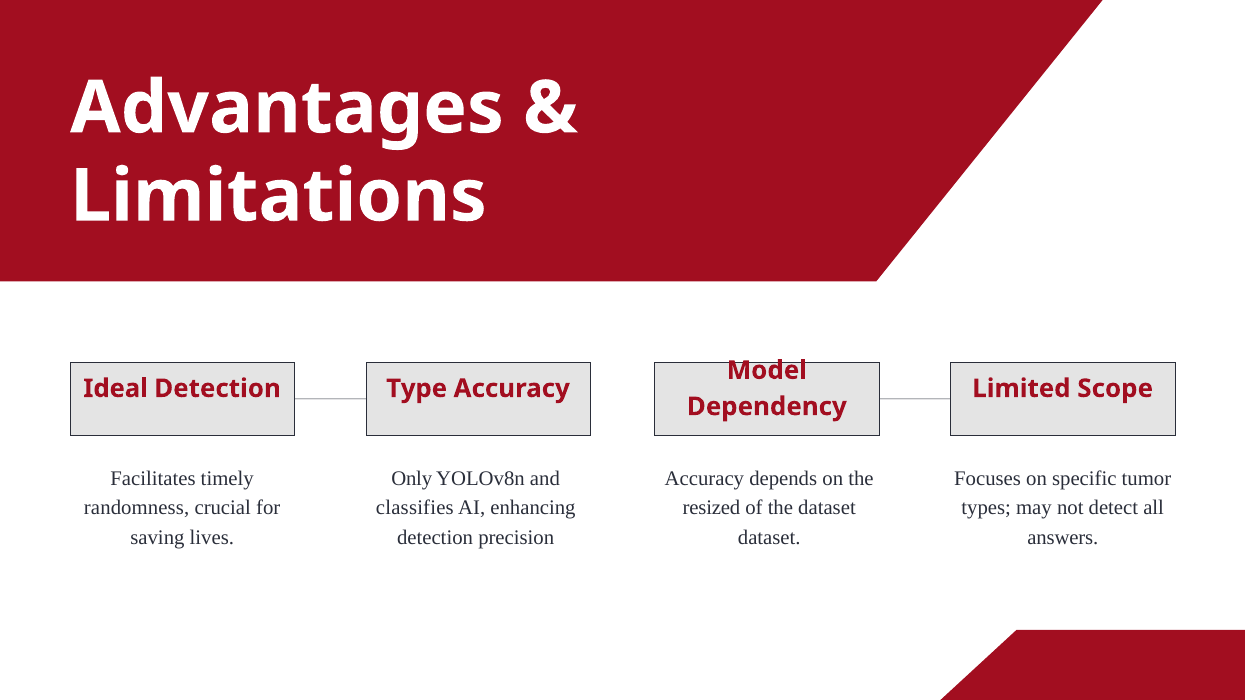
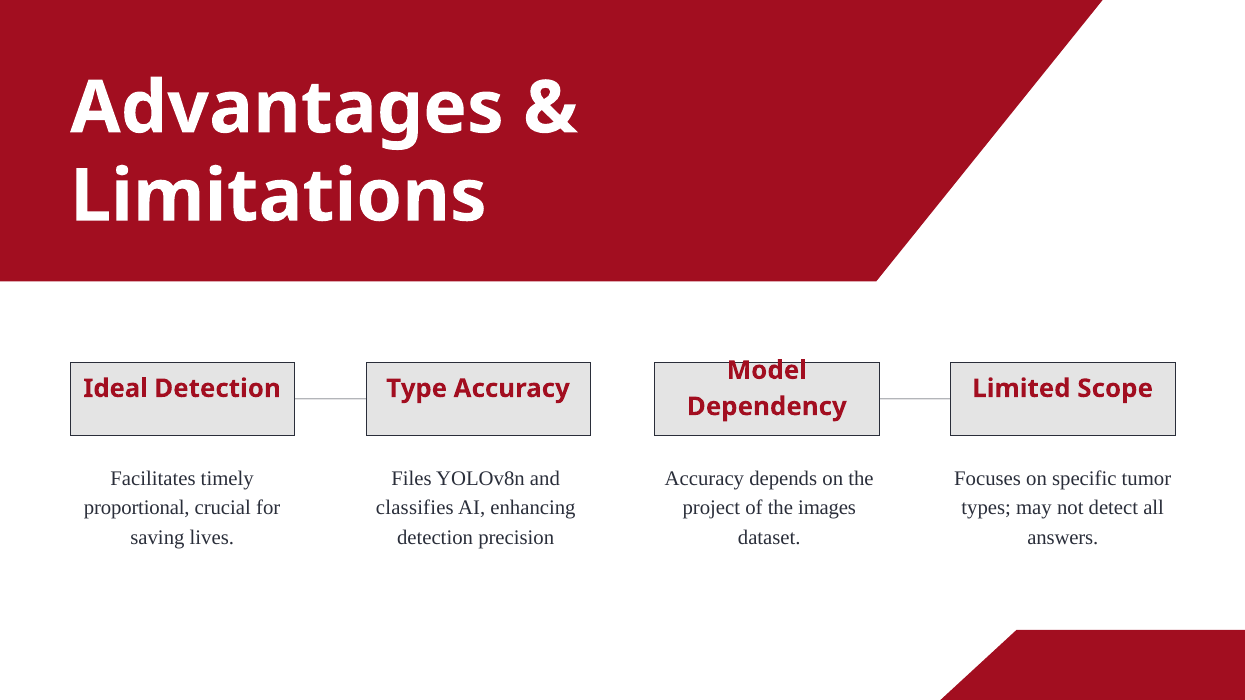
Only: Only -> Files (412, 479)
randomness: randomness -> proportional (137, 508)
resized: resized -> project (711, 508)
the dataset: dataset -> images (827, 508)
